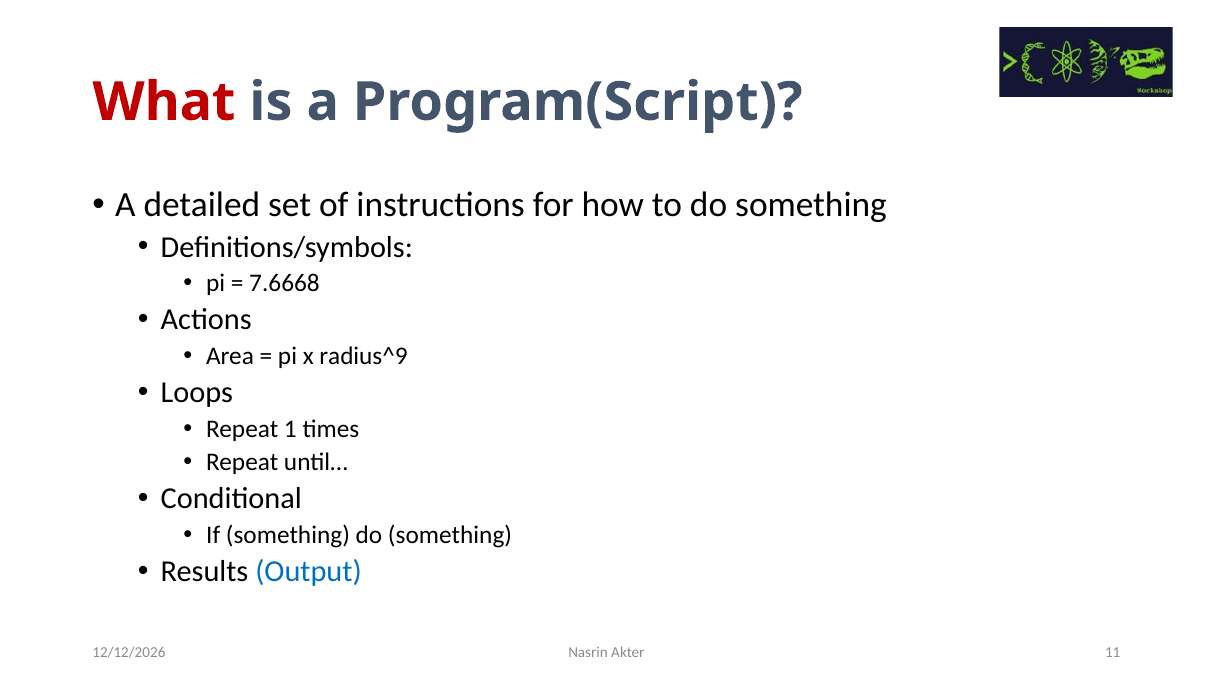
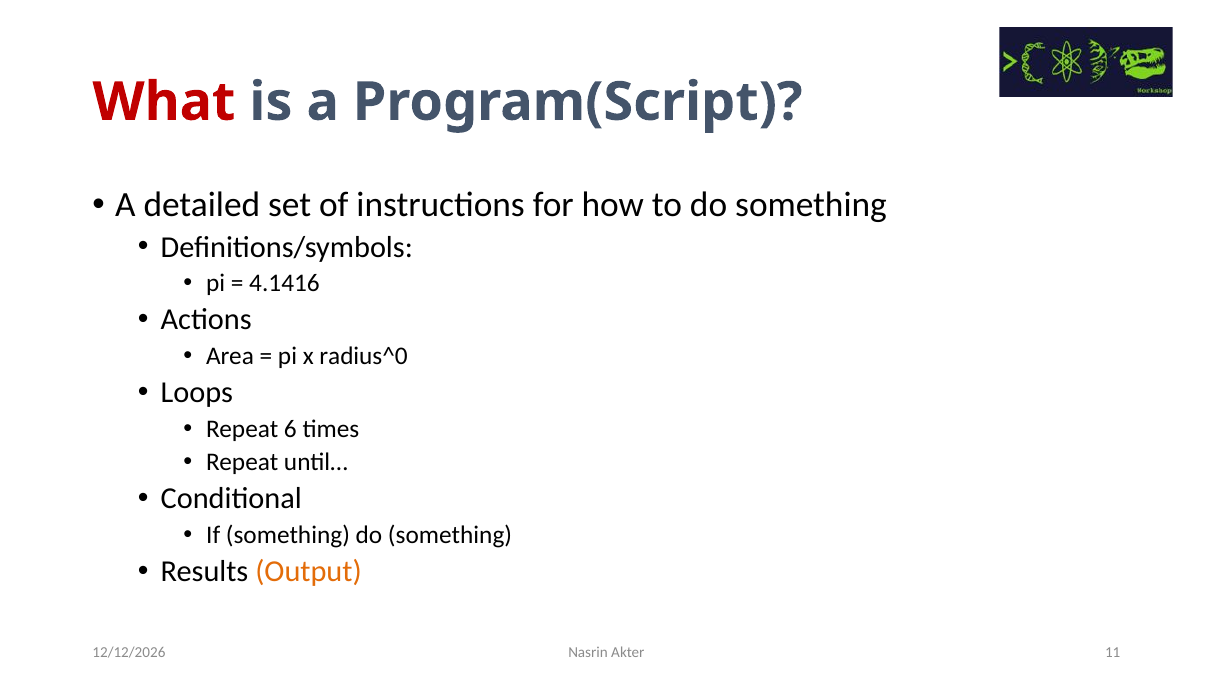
7.6668: 7.6668 -> 4.1416 (284, 283)
radius^9: radius^9 -> radius^0 (364, 356)
1: 1 -> 6 (290, 429)
Output colour: blue -> orange (308, 571)
